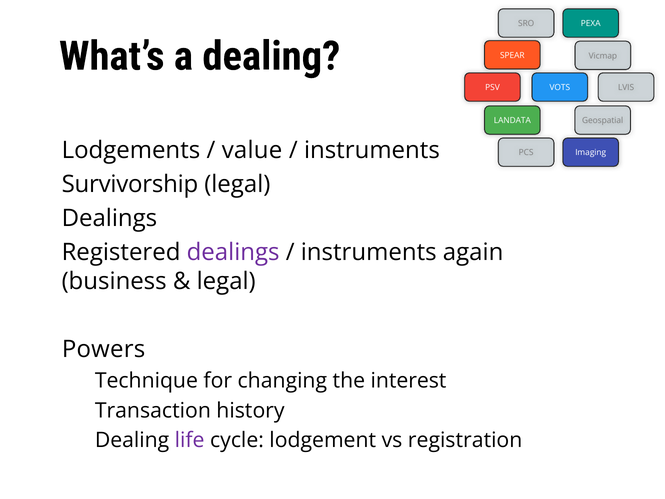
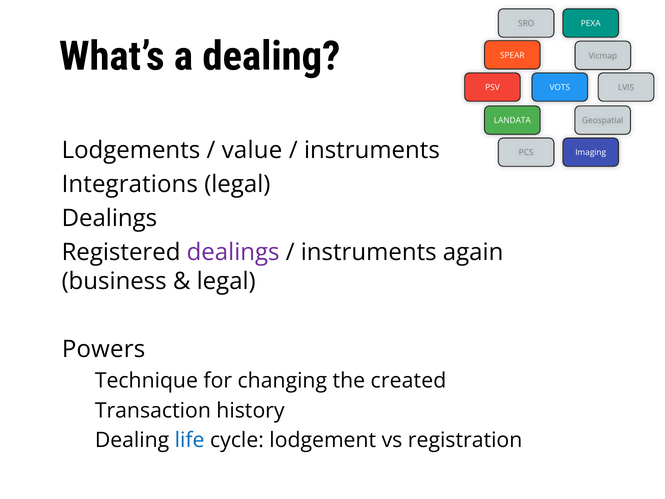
Survivorship: Survivorship -> Integrations (130, 184)
interest: interest -> created (408, 380)
life colour: purple -> blue (190, 440)
